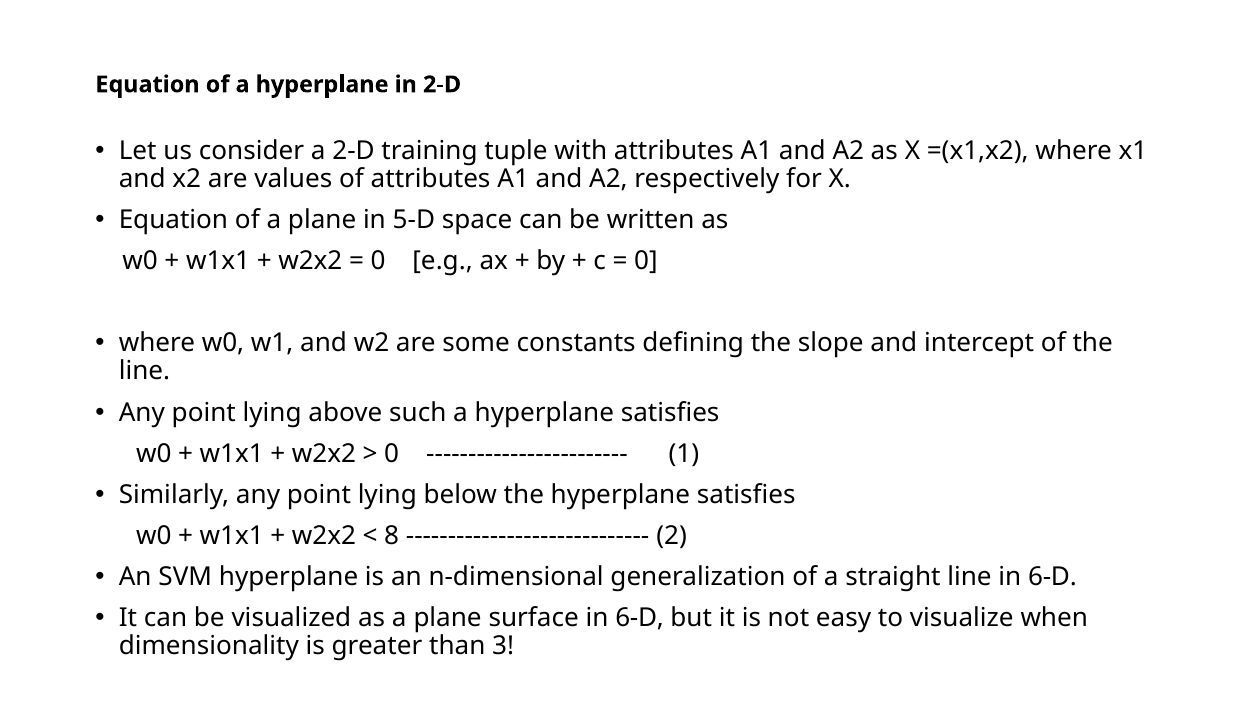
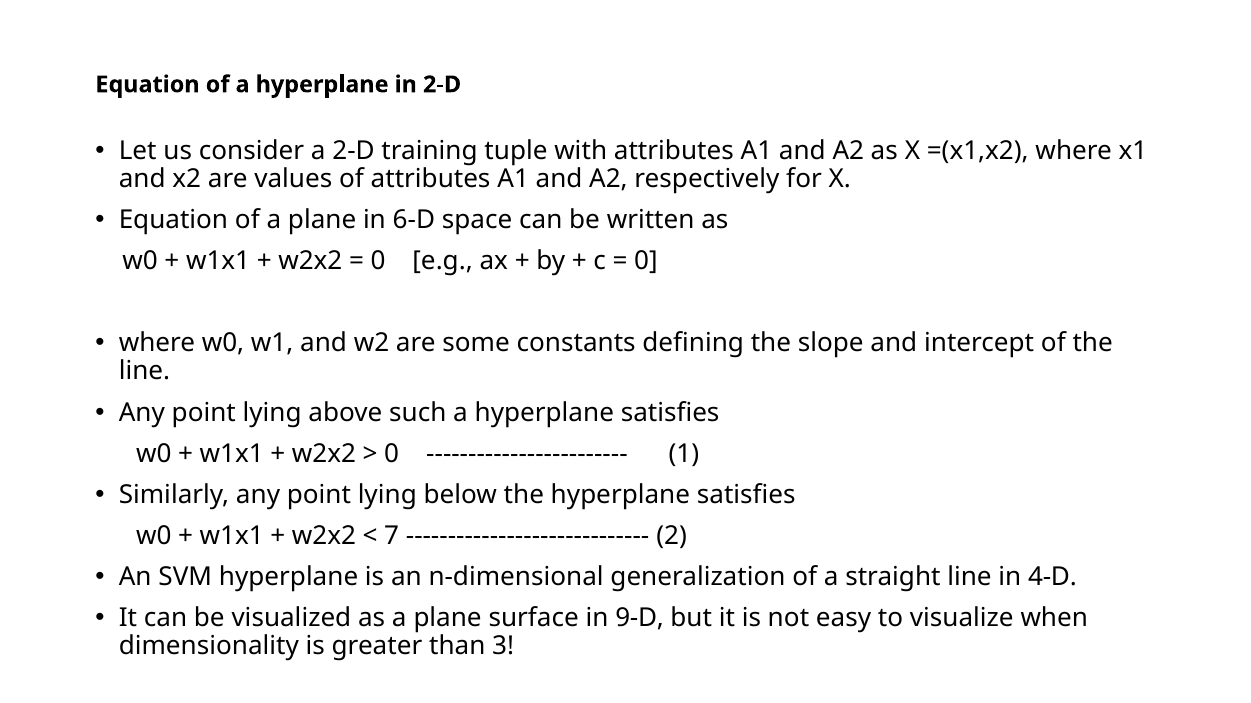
5-D: 5-D -> 6-D (414, 220)
8: 8 -> 7 (392, 536)
line in 6-D: 6-D -> 4-D (1052, 578)
surface in 6-D: 6-D -> 9-D (640, 619)
